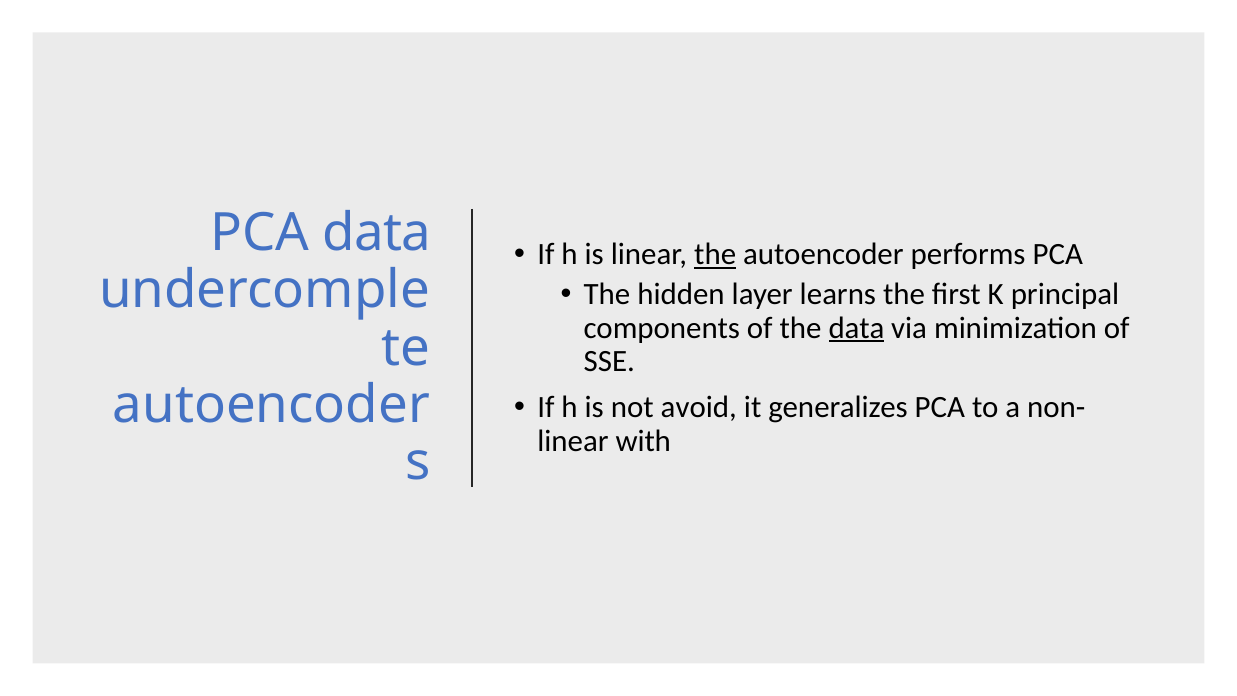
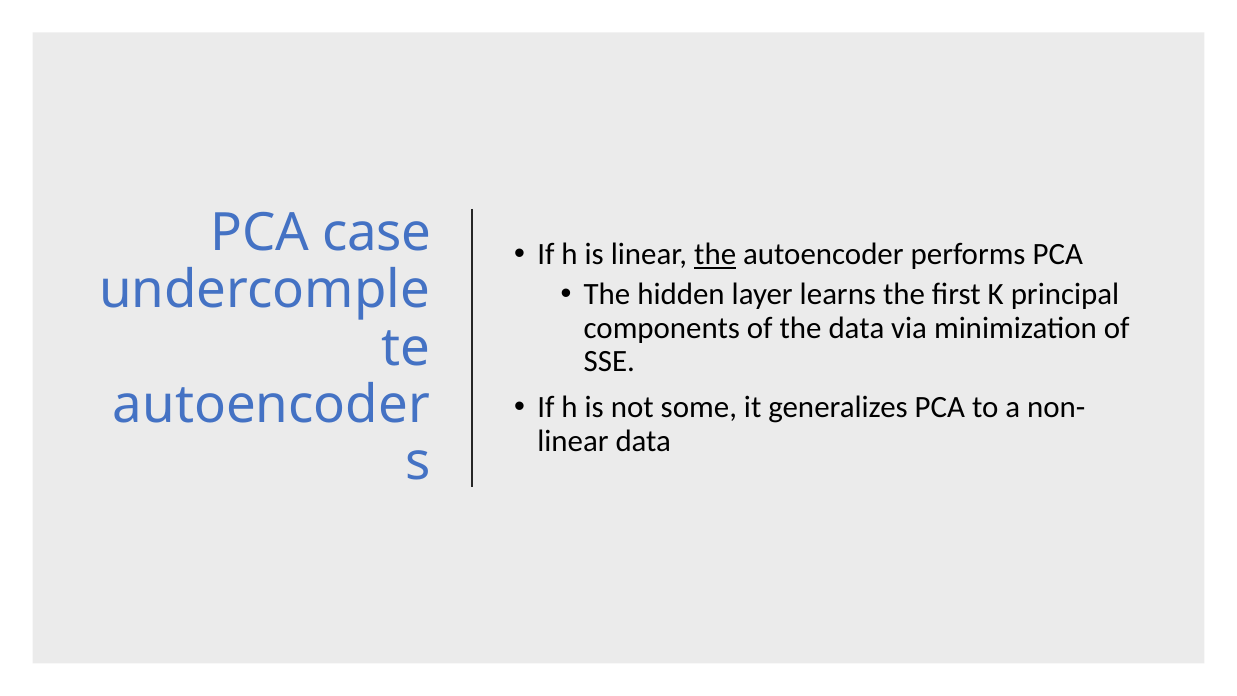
PCA data: data -> case (377, 233)
data underline: present -> none (857, 328)
avoid: avoid -> some (699, 407)
linear with: with -> data (643, 441)
